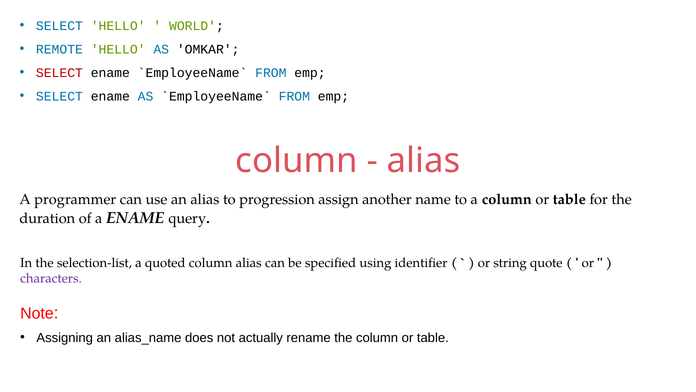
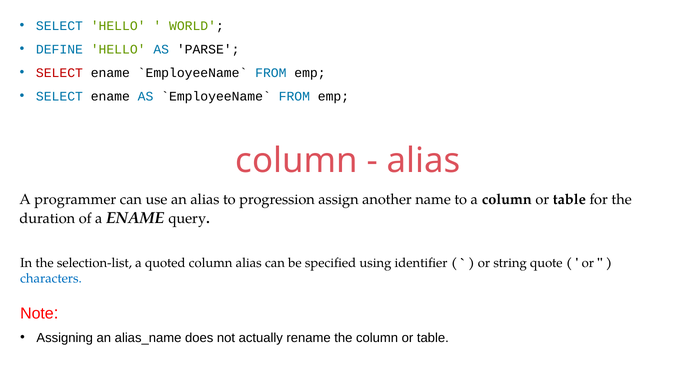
REMOTE: REMOTE -> DEFINE (59, 49)
OMKAR: OMKAR -> PARSE (208, 49)
characters colour: purple -> blue (51, 278)
